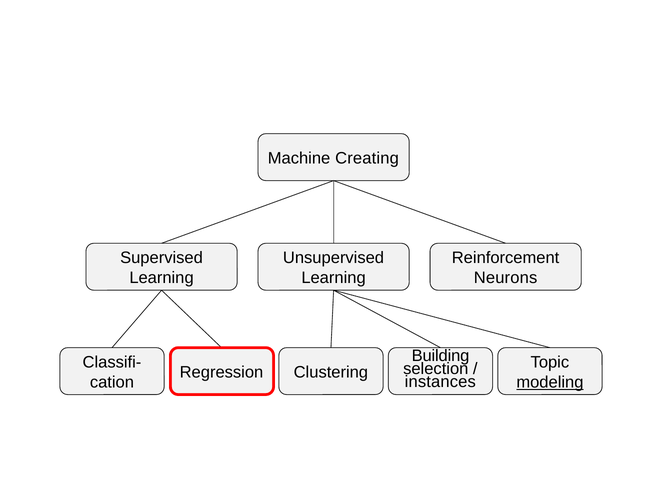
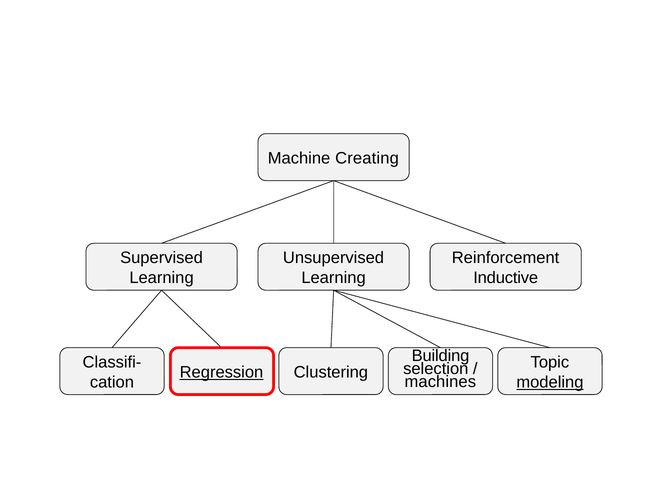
Neurons: Neurons -> Inductive (506, 278)
Regression underline: none -> present (221, 372)
instances: instances -> machines (440, 381)
